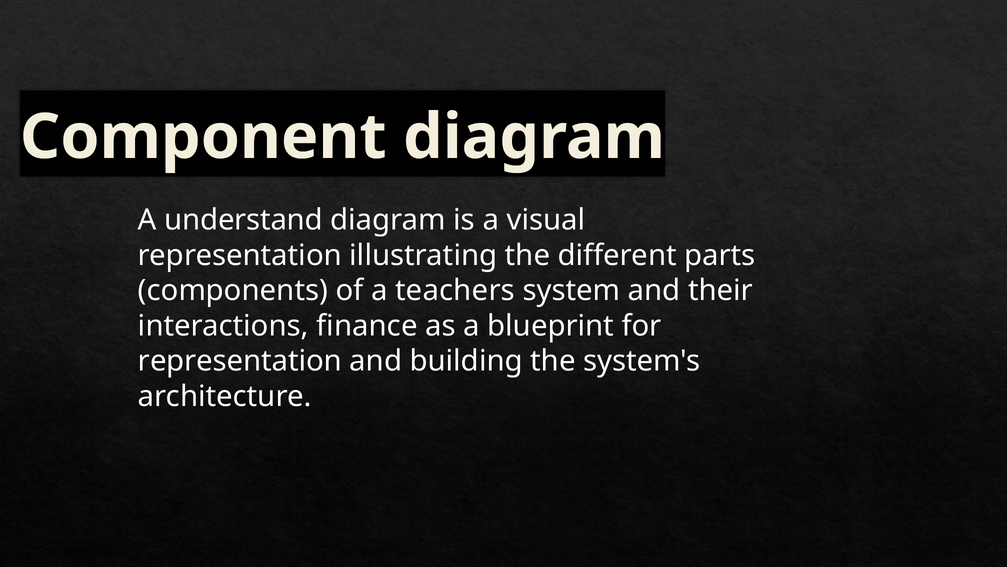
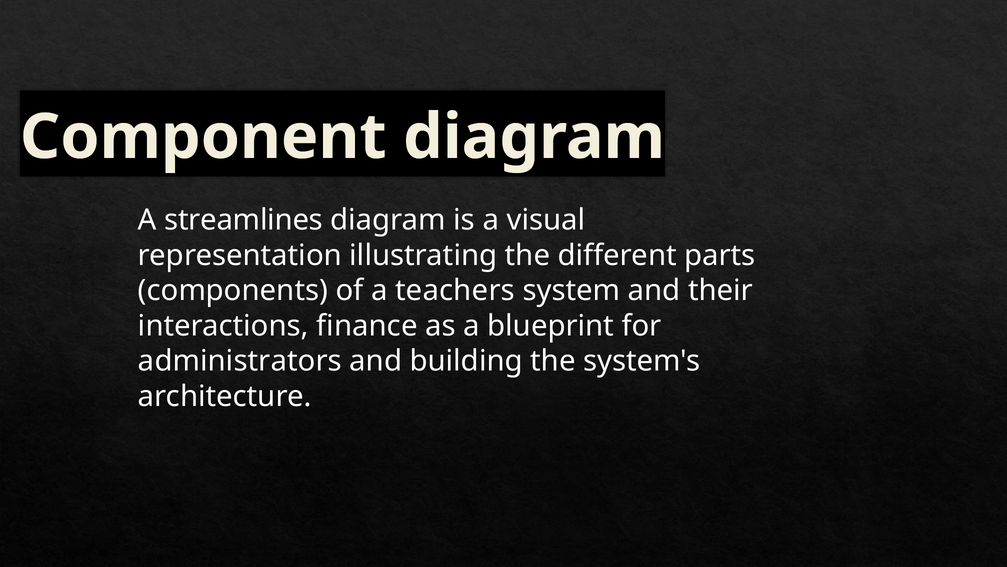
understand: understand -> streamlines (244, 220)
representation: representation -> administrators (240, 361)
